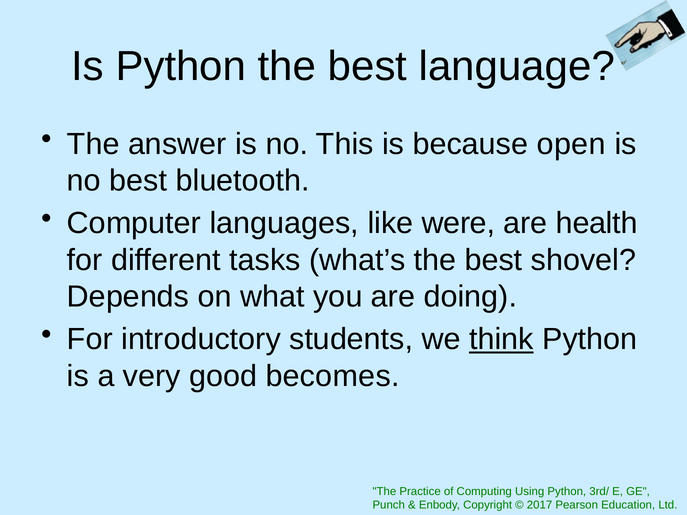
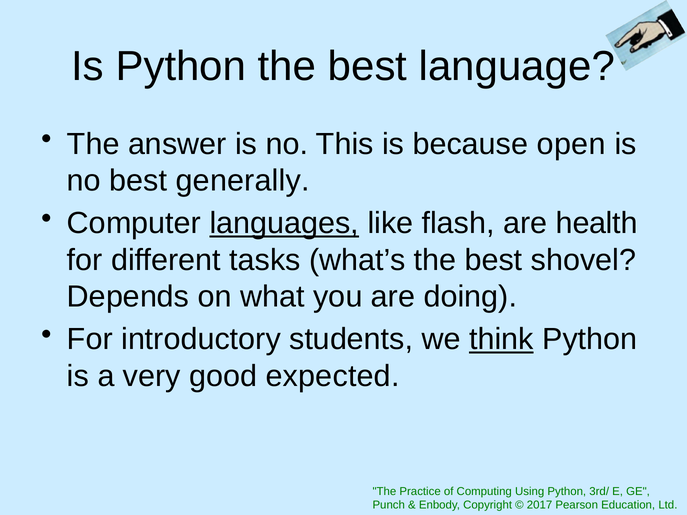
bluetooth: bluetooth -> generally (243, 181)
languages underline: none -> present (284, 224)
were: were -> flash (458, 224)
becomes: becomes -> expected (333, 376)
